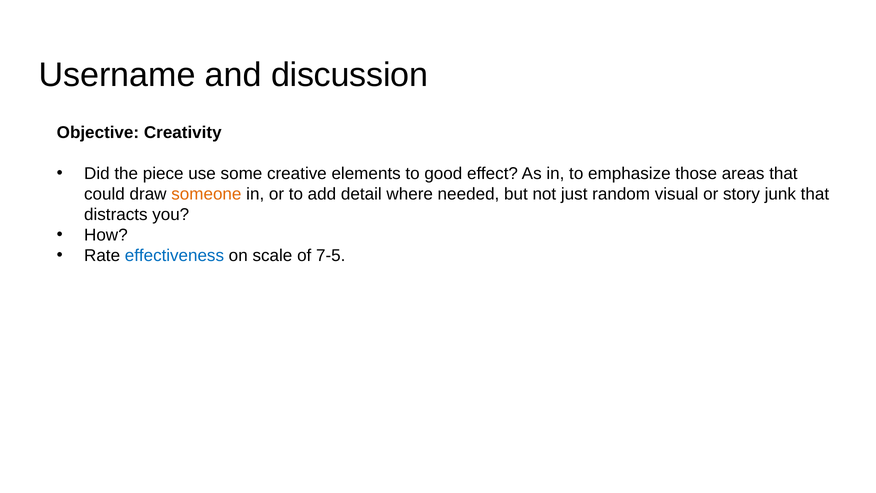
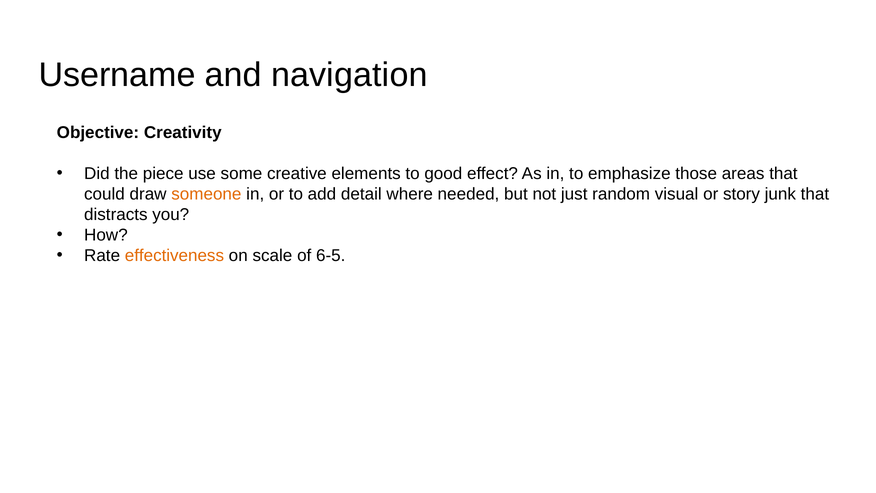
discussion: discussion -> navigation (349, 75)
effectiveness colour: blue -> orange (174, 255)
7-5: 7-5 -> 6-5 (331, 255)
